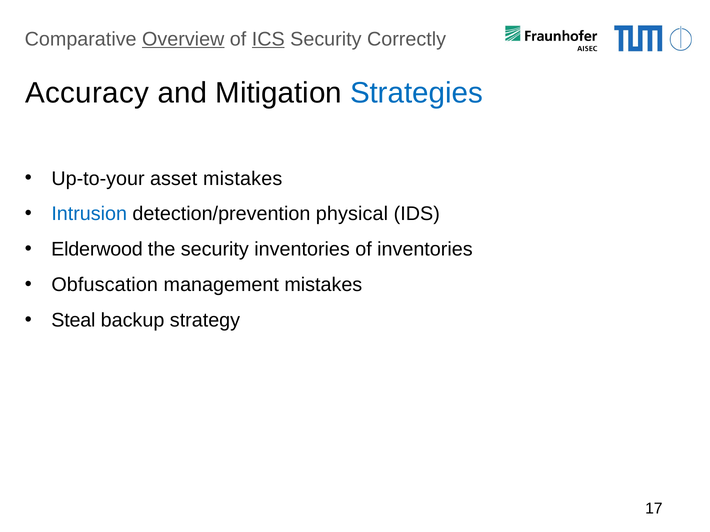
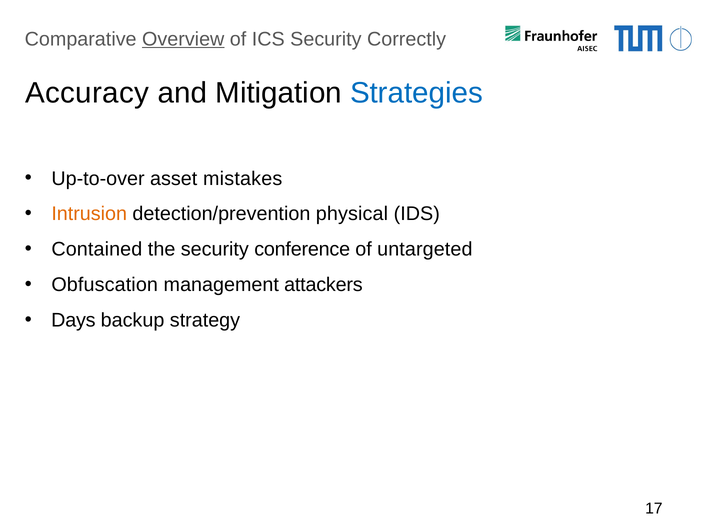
ICS underline: present -> none (268, 39)
Up-to-your: Up-to-your -> Up-to-over (98, 179)
Intrusion colour: blue -> orange (89, 214)
Elderwood: Elderwood -> Contained (97, 250)
security inventories: inventories -> conference (302, 250)
of inventories: inventories -> untargeted (425, 250)
management mistakes: mistakes -> attackers (323, 285)
Steal: Steal -> Days (73, 321)
